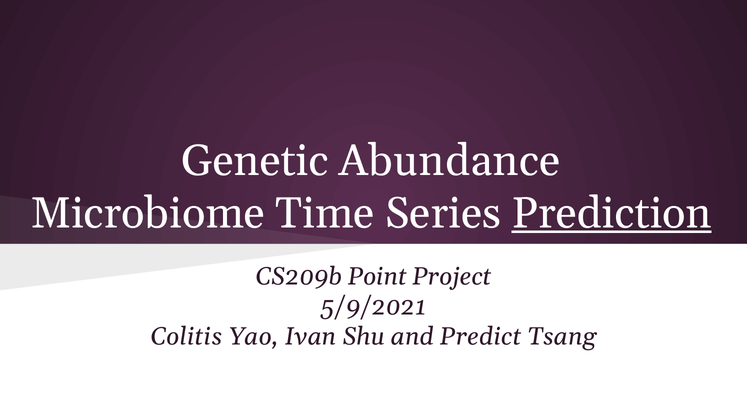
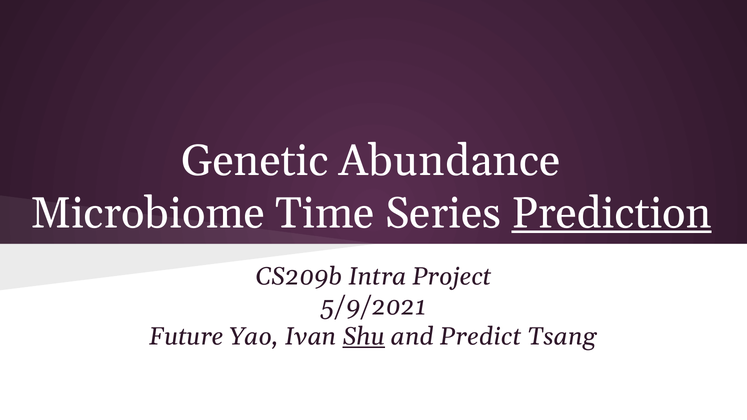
Point: Point -> Intra (378, 277)
Colitis: Colitis -> Future (186, 337)
Shu underline: none -> present (364, 337)
